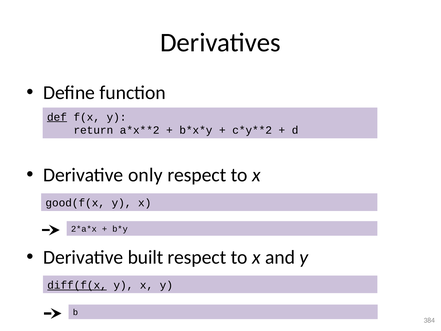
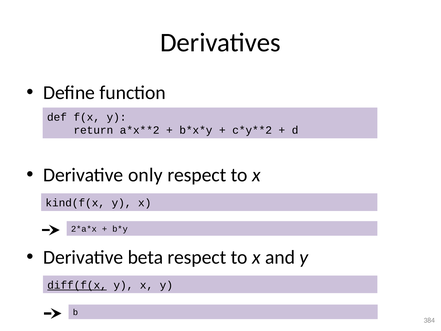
def underline: present -> none (57, 117)
good(f(x: good(f(x -> kind(f(x (75, 203)
built: built -> beta (145, 257)
